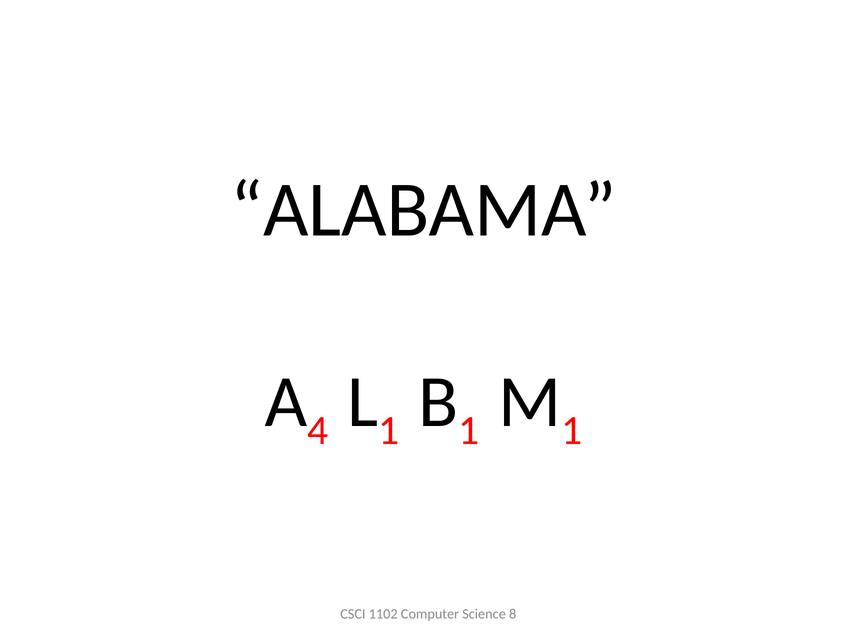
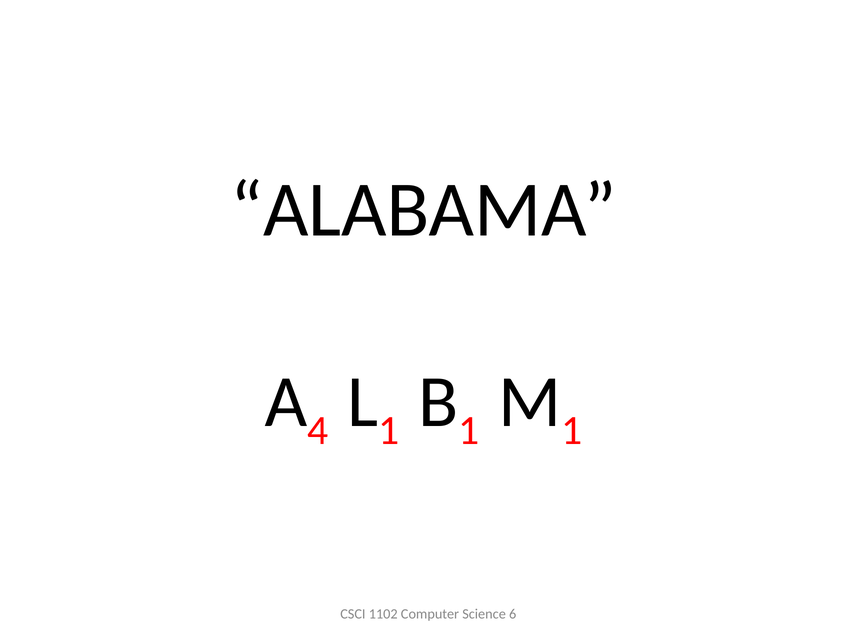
8: 8 -> 6 (513, 614)
